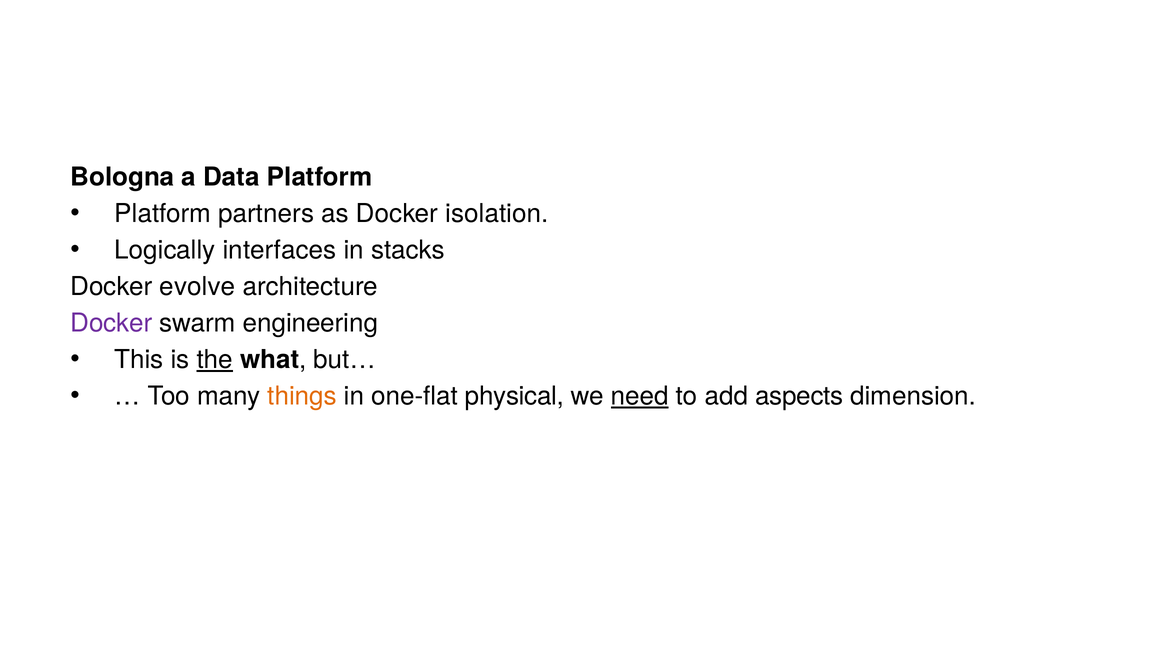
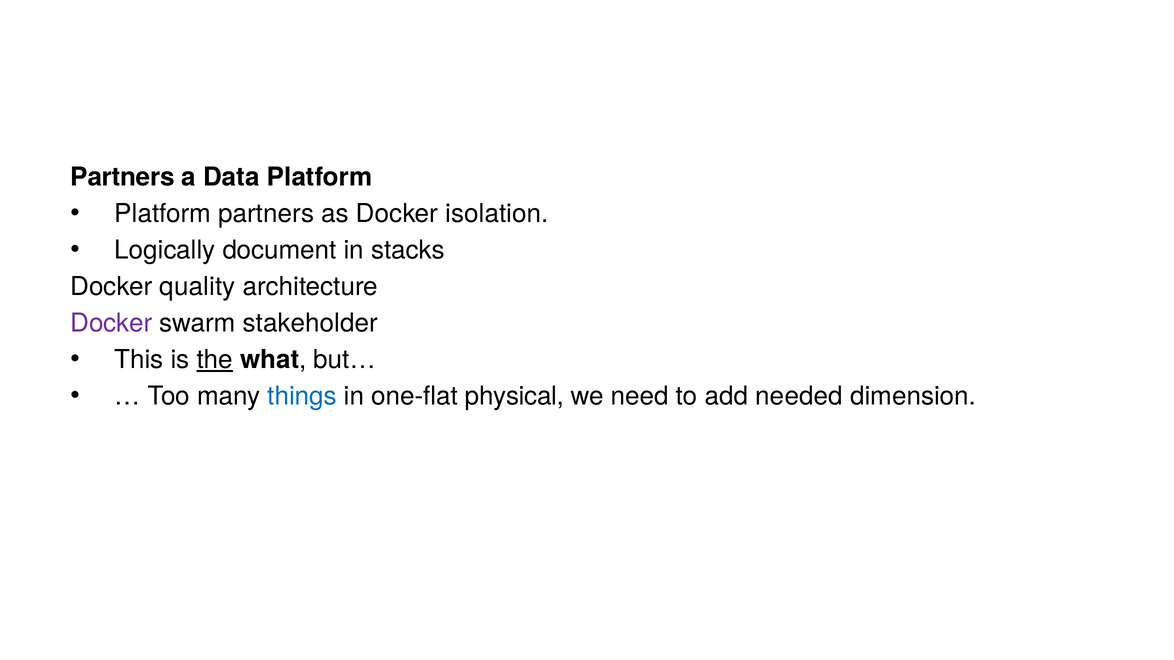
Bologna: Bologna -> Partners (123, 177)
interfaces: interfaces -> document (280, 250)
evolve: evolve -> quality (197, 287)
engineering: engineering -> stakeholder (310, 323)
things colour: orange -> blue (302, 397)
need underline: present -> none (640, 397)
aspects: aspects -> needed (799, 397)
